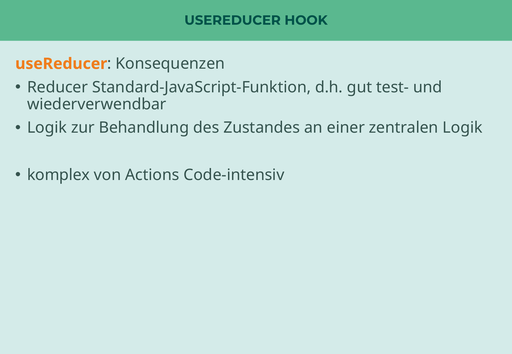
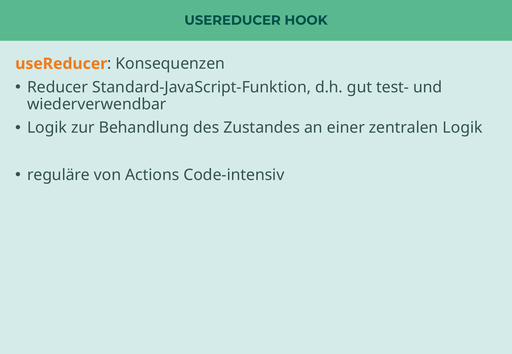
komplex: komplex -> reguläre (58, 175)
